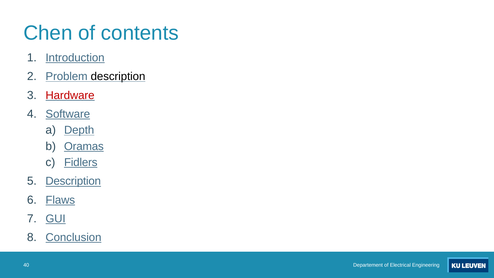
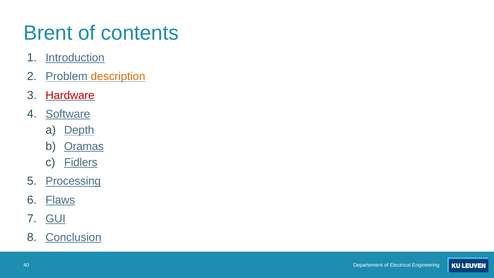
Chen: Chen -> Brent (48, 33)
description colour: black -> orange (118, 77)
Description: Description -> Processing (73, 181)
